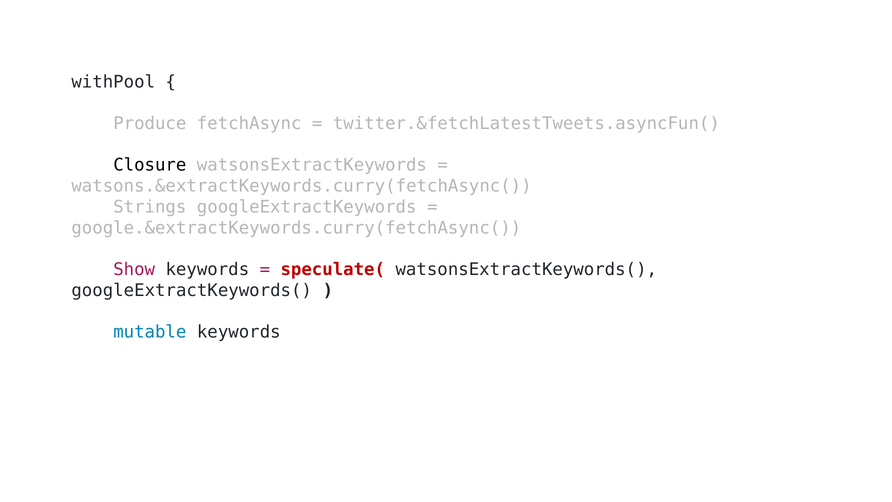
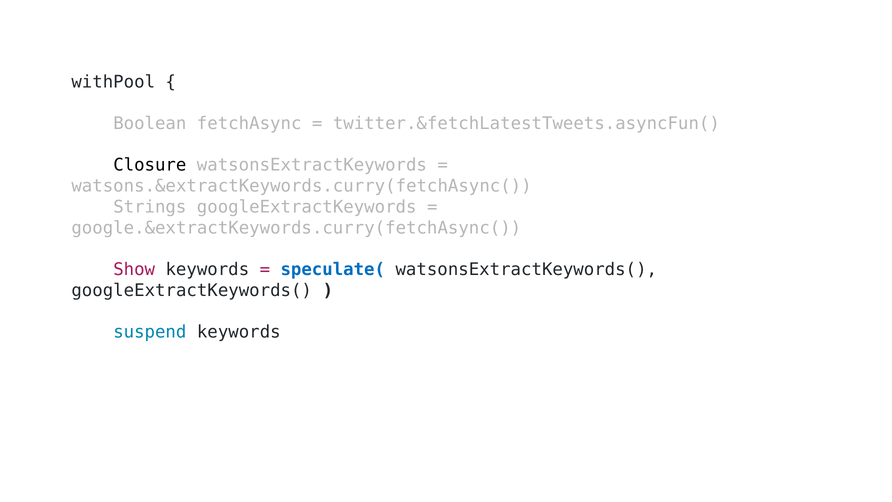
Produce: Produce -> Boolean (150, 124)
speculate( colour: red -> blue (333, 269)
mutable: mutable -> suspend (150, 332)
